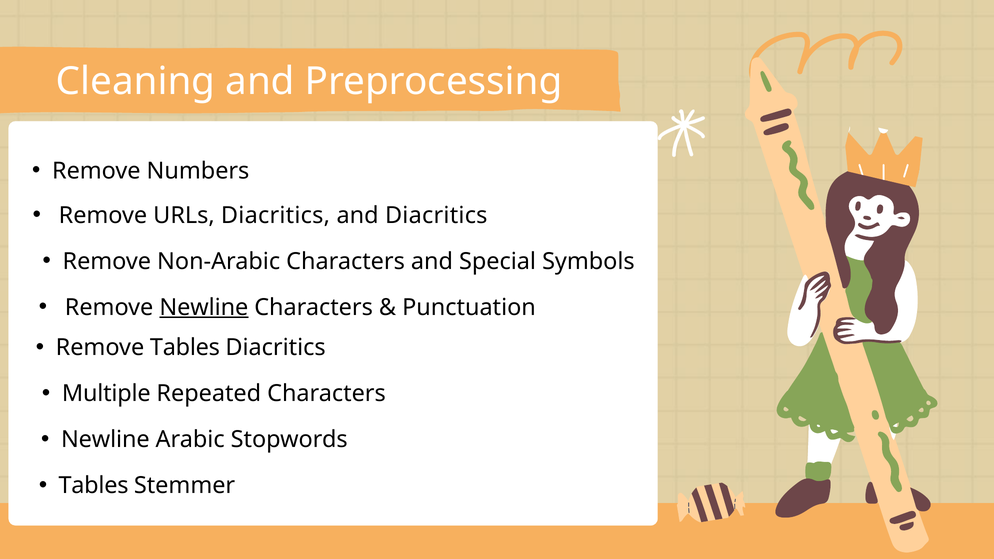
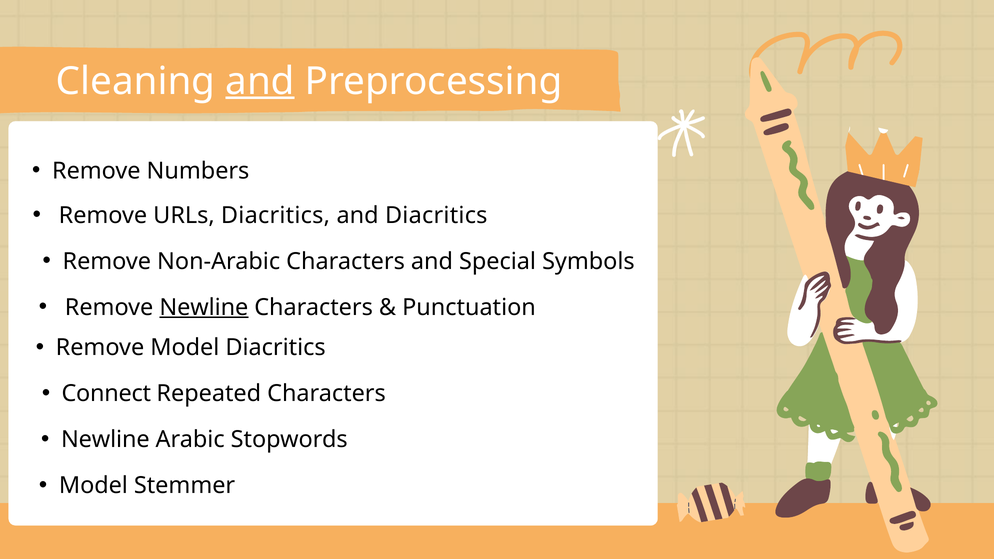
and underline: none -> present (260, 81)
Remove Tables: Tables -> Model (185, 348)
Multiple: Multiple -> Connect (106, 394)
Tables: Tables -> Model (93, 486)
